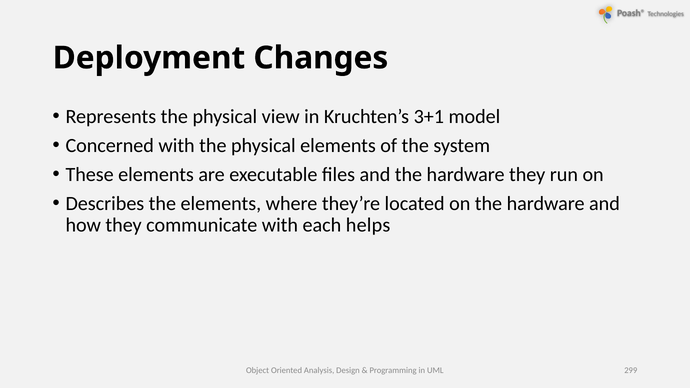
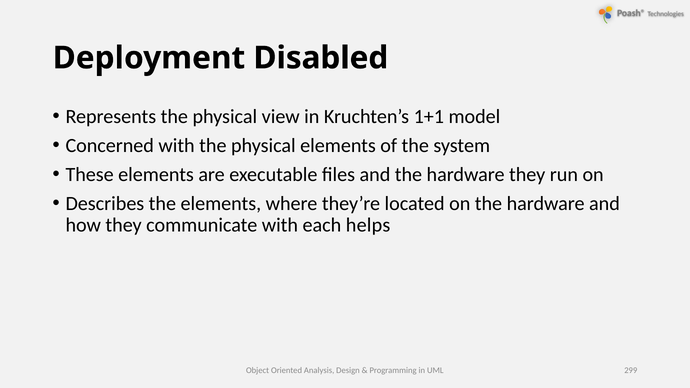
Changes: Changes -> Disabled (321, 58)
3+1: 3+1 -> 1+1 (429, 117)
